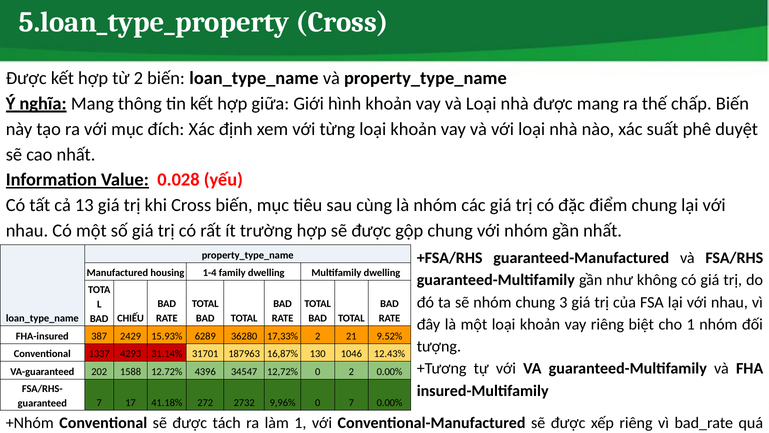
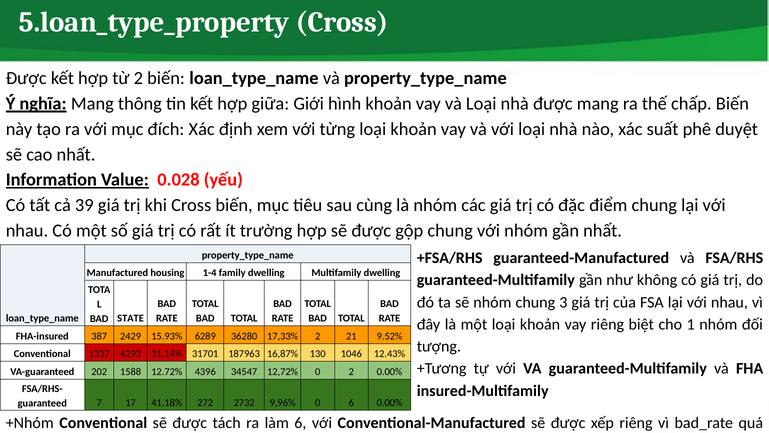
13: 13 -> 39 (84, 205)
CHIẾU: CHIẾU -> STATE (131, 318)
0 7: 7 -> 6 (351, 402)
làm 1: 1 -> 6 (300, 423)
